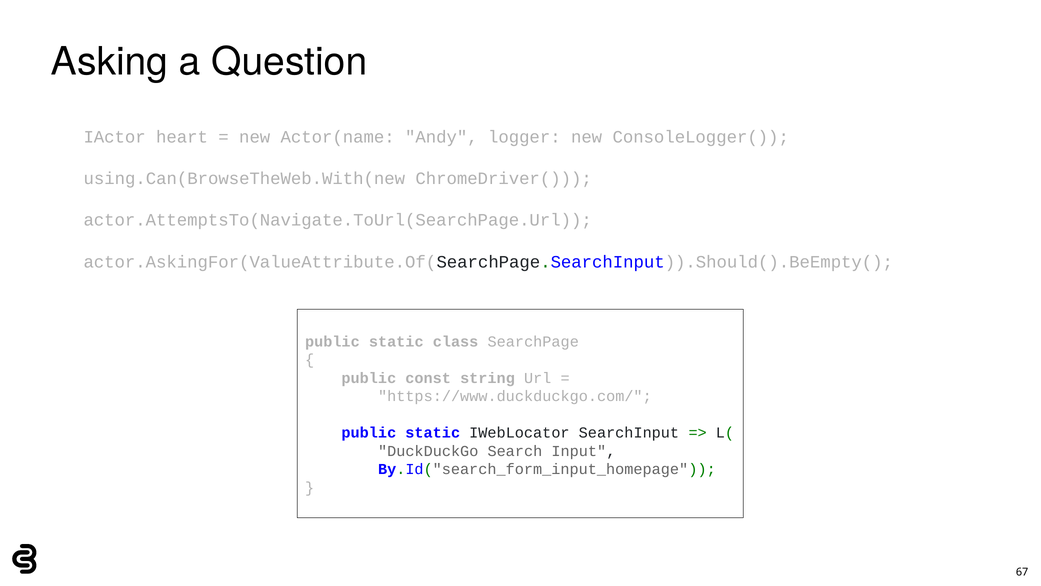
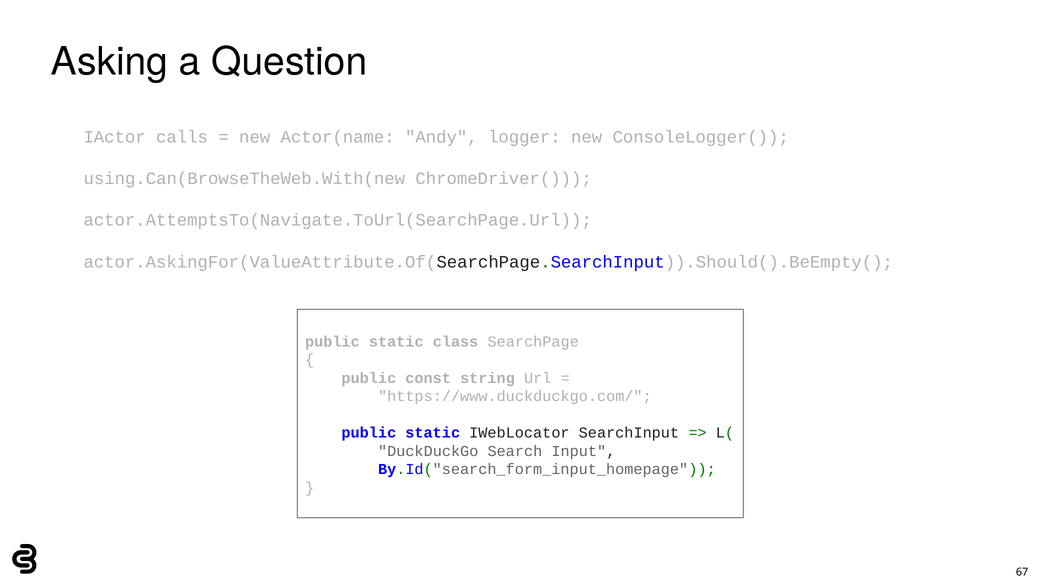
heart: heart -> calls (182, 137)
